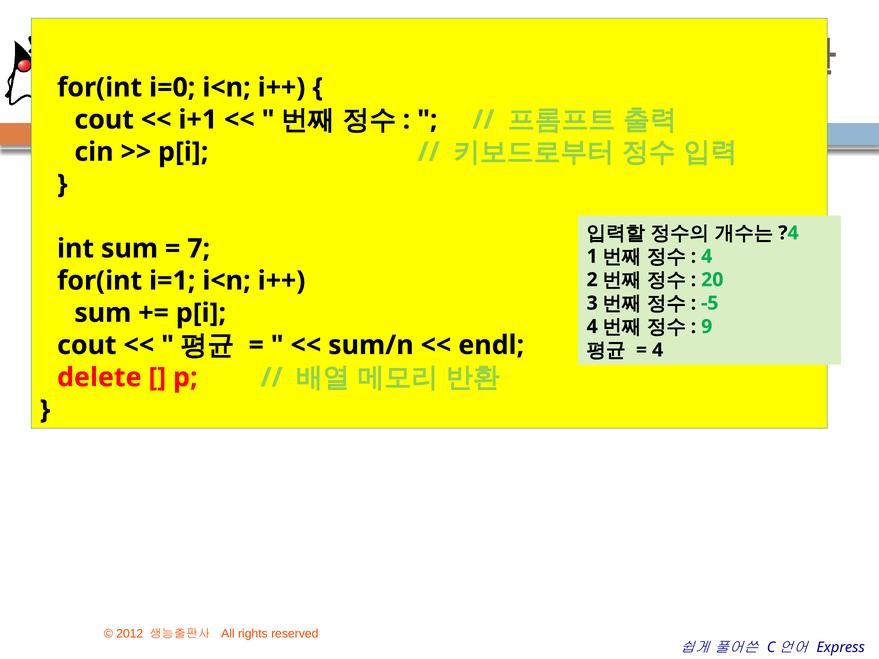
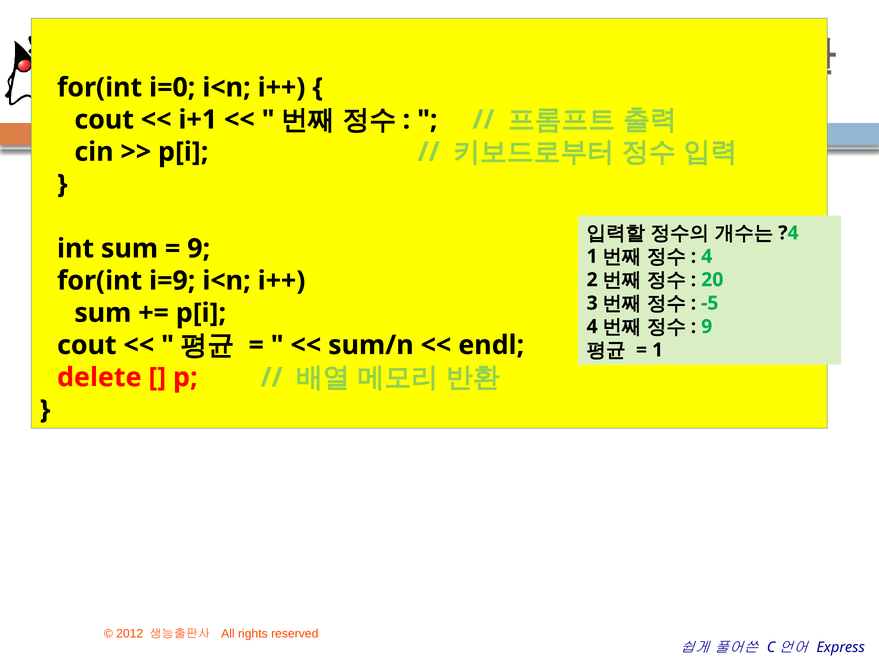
7: 7 -> 9 (199, 249)
i=1: i=1 -> i=9 (172, 281)
4: 4 -> 1 (658, 350)
